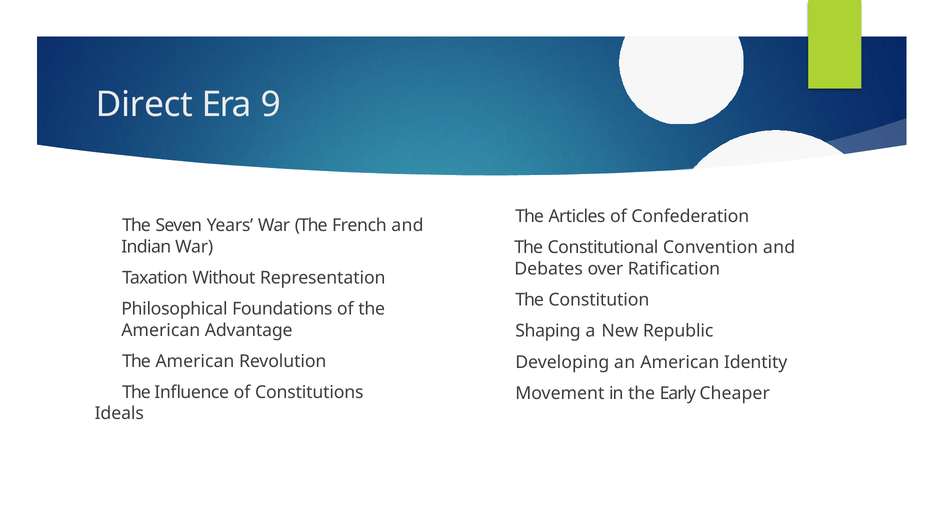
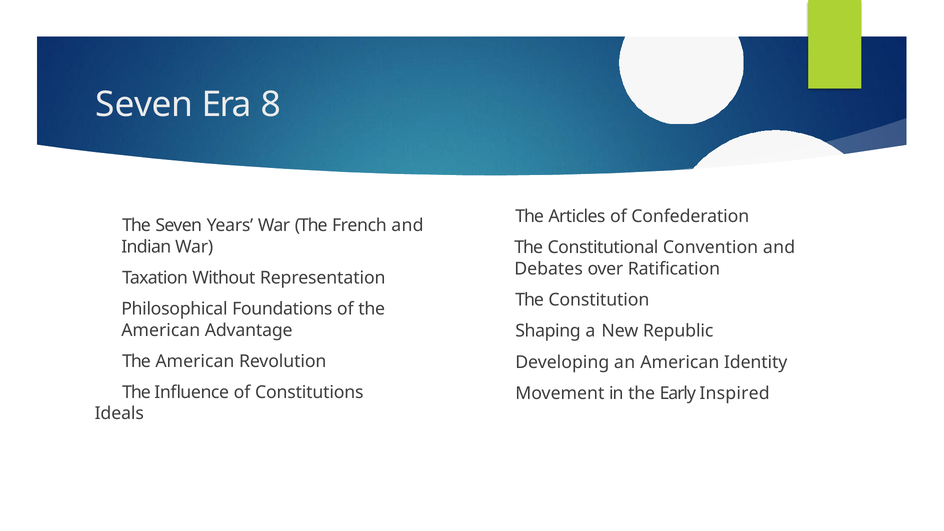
Direct: Direct -> Seven (144, 104)
9: 9 -> 8 (271, 104)
Cheaper: Cheaper -> Inspired (735, 393)
